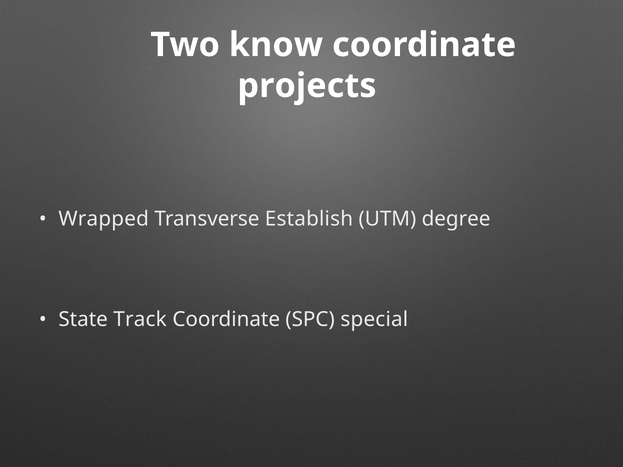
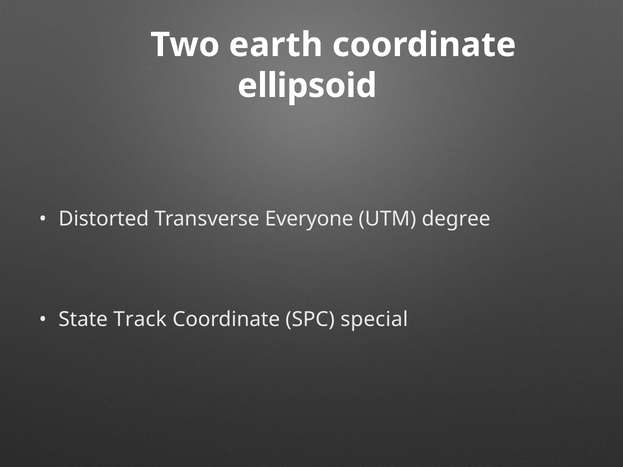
know: know -> earth (276, 45)
projects: projects -> ellipsoid (307, 86)
Wrapped: Wrapped -> Distorted (104, 219)
Establish: Establish -> Everyone (309, 219)
